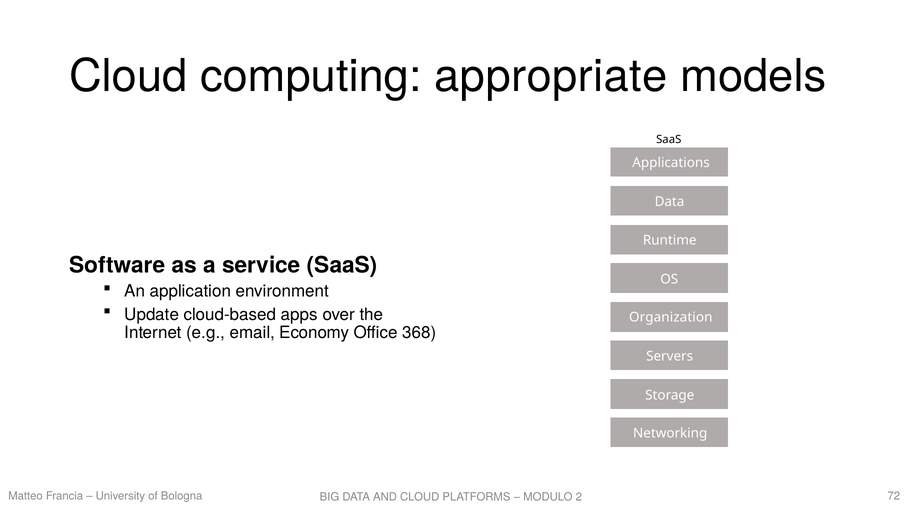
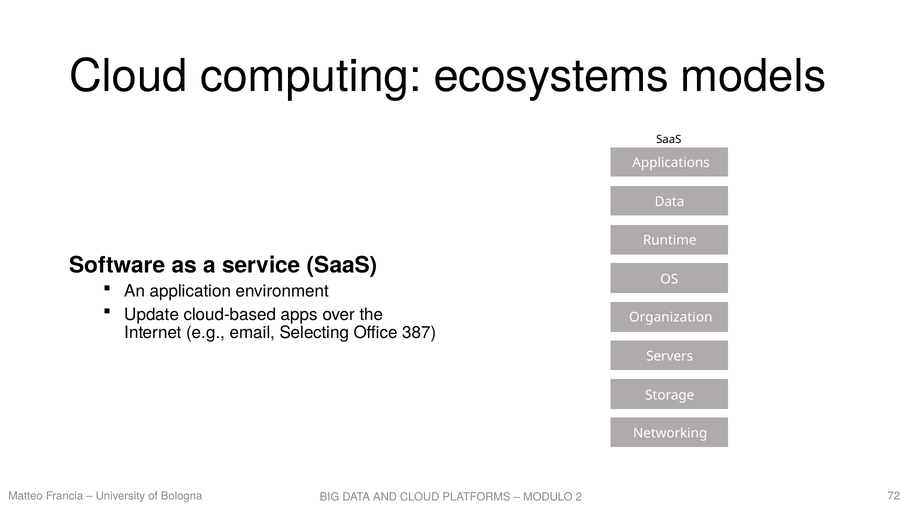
appropriate: appropriate -> ecosystems (551, 76)
Economy: Economy -> Selecting (314, 333)
368: 368 -> 387 (419, 333)
